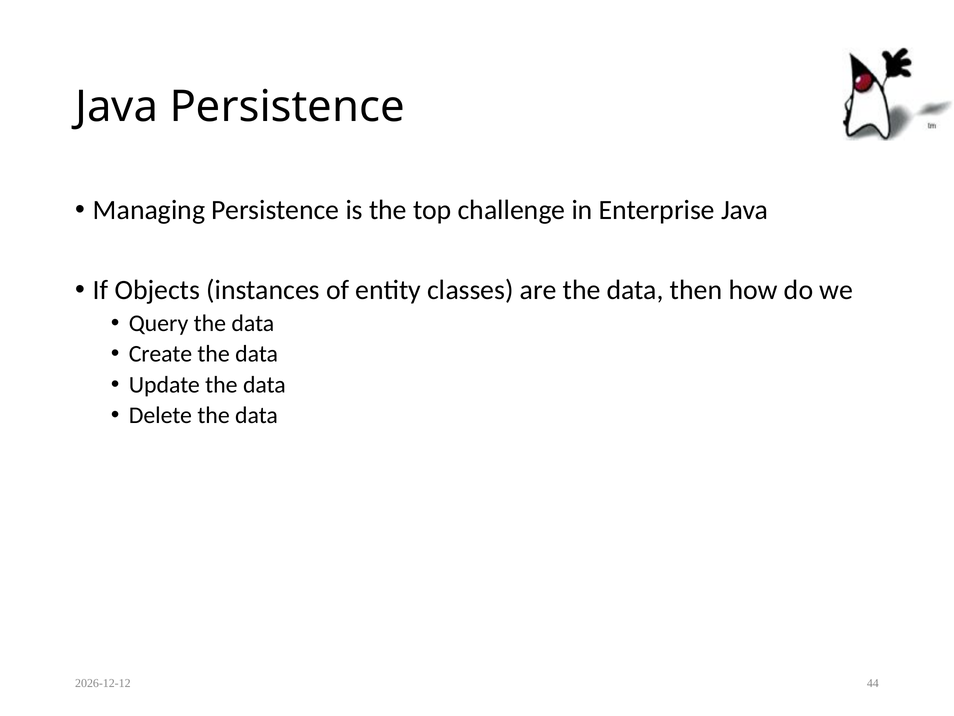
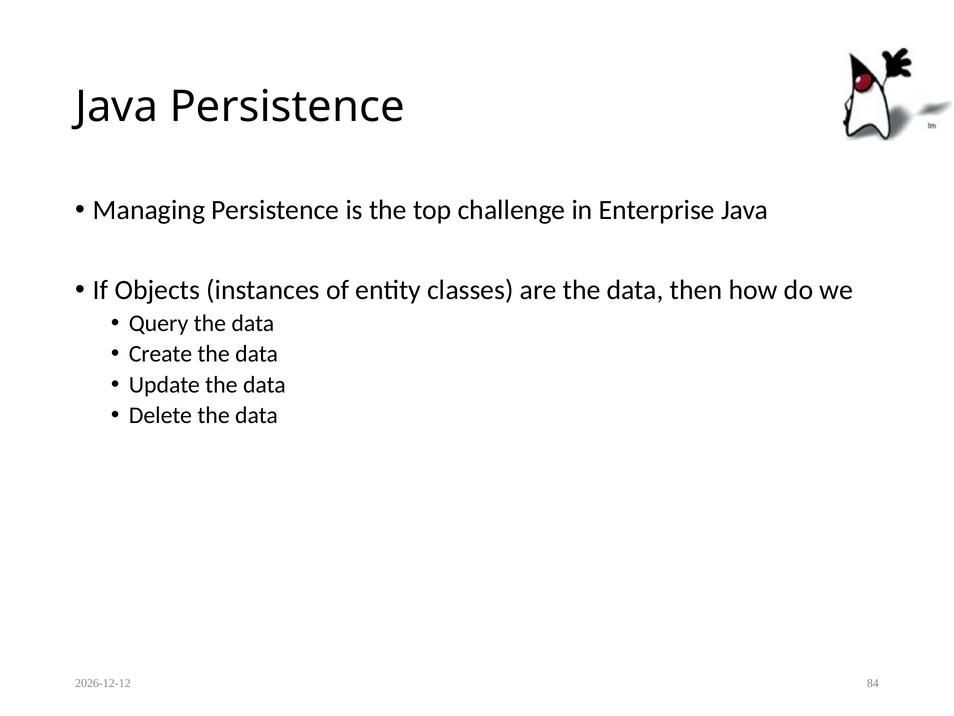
44: 44 -> 84 (873, 683)
